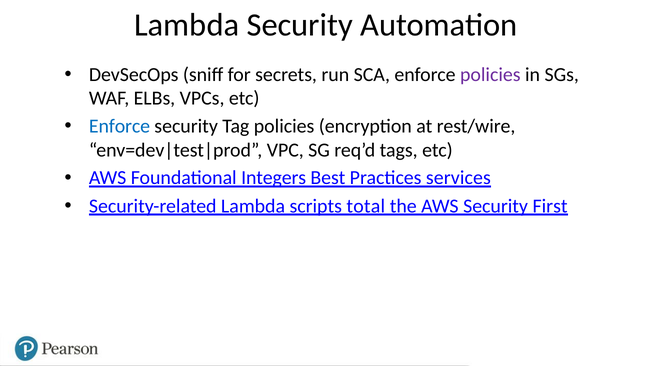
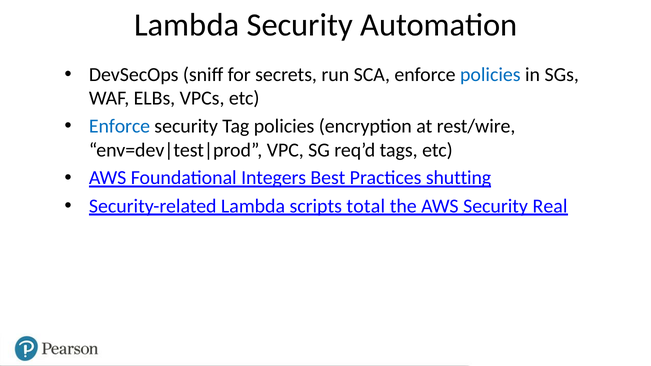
policies colour: purple -> blue (490, 75)
services: services -> shutting (459, 178)
First: First -> Real (550, 206)
